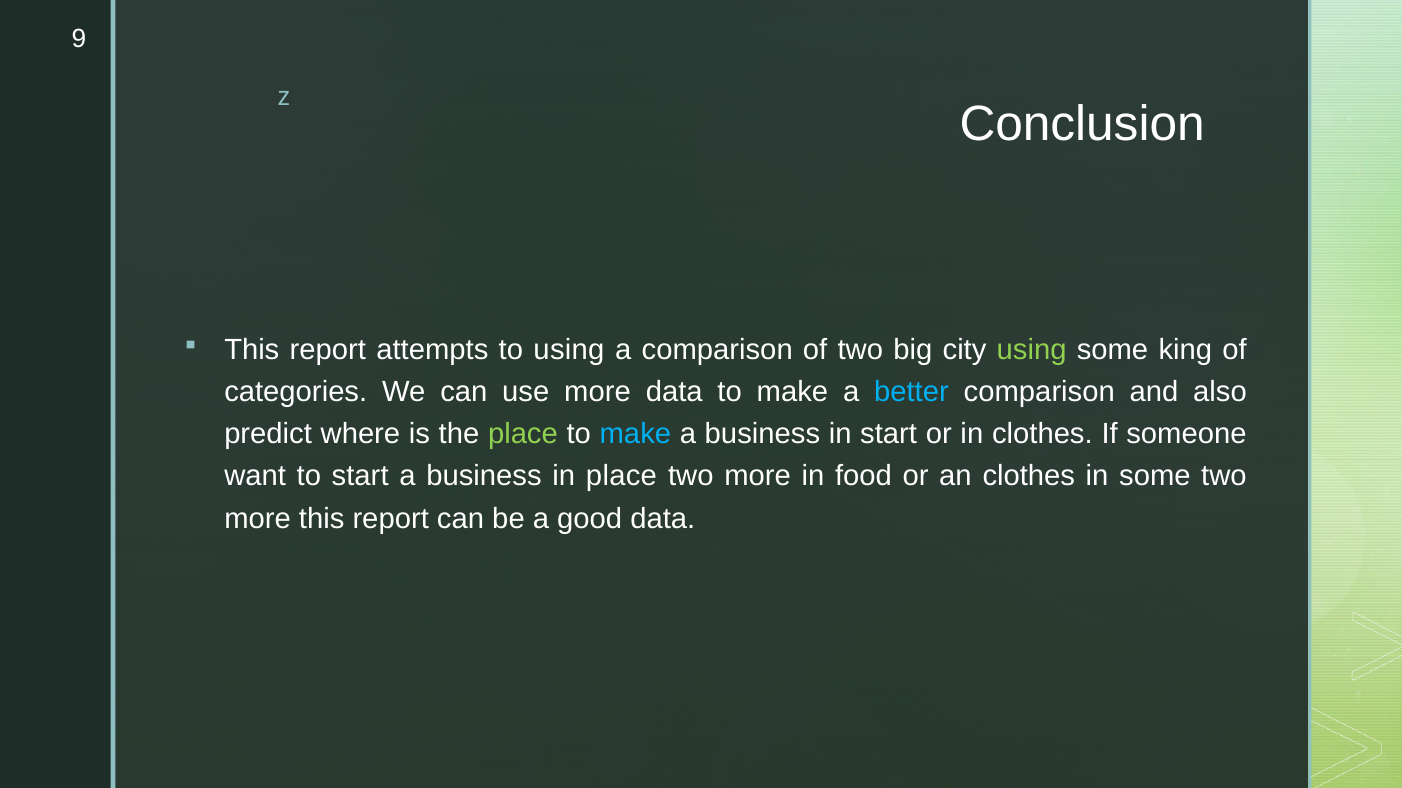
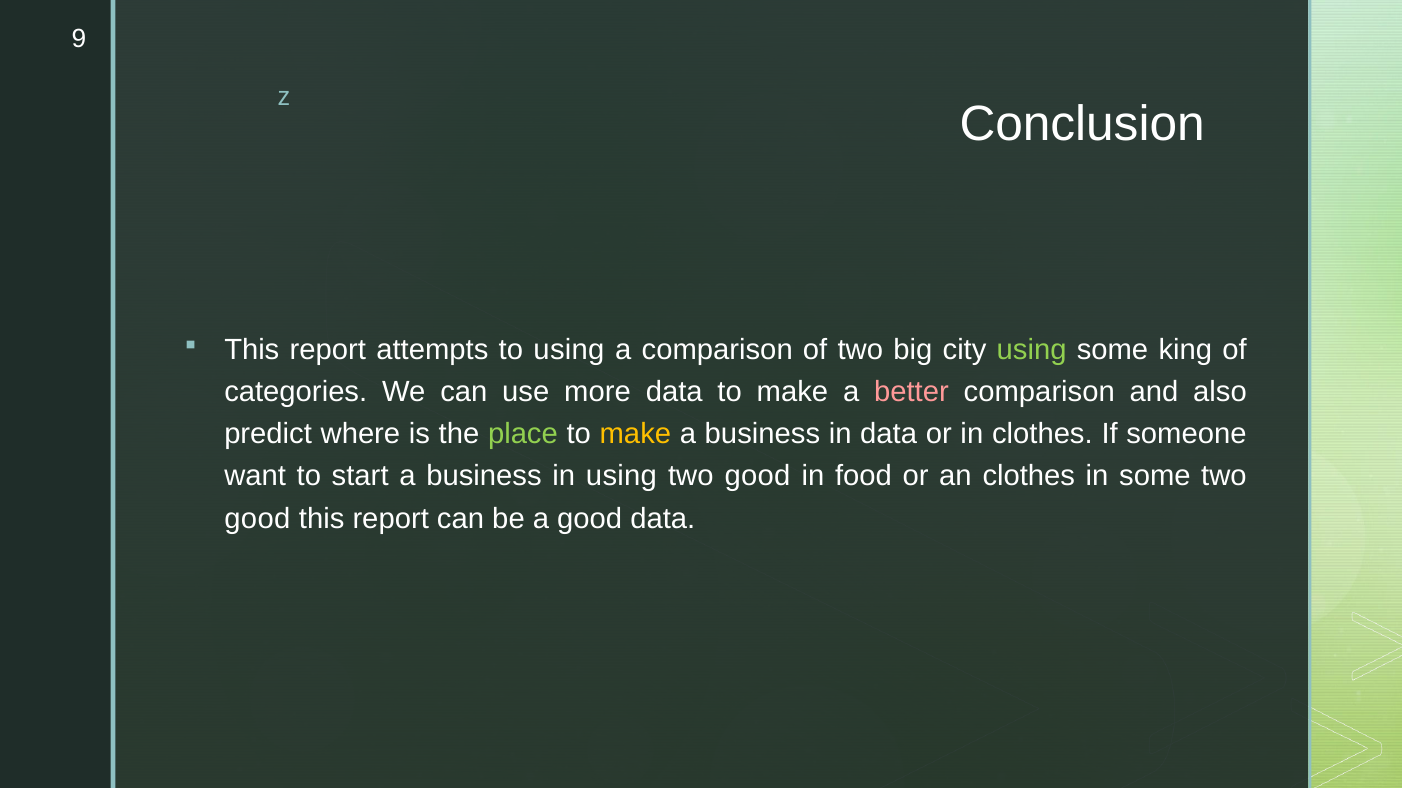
better colour: light blue -> pink (911, 393)
make colour: light blue -> yellow (635, 435)
in start: start -> data (889, 435)
in place: place -> using (621, 477)
more: more -> good (757, 477)
more: more -> good (257, 519)
